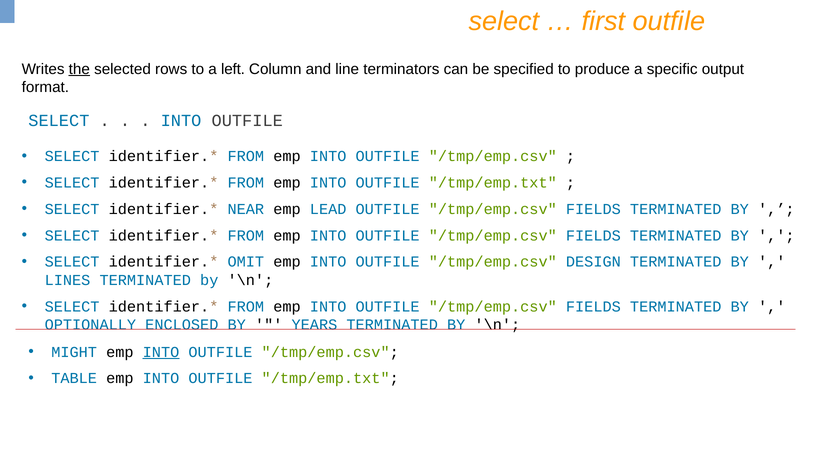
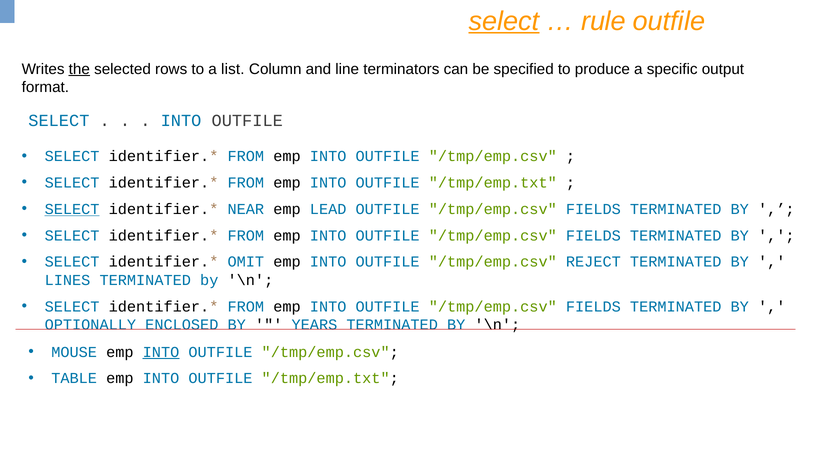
select underline: none -> present (504, 21)
first: first -> rule (604, 21)
left: left -> list (233, 69)
SELECT underline: none -> present (72, 209)
DESIGN: DESIGN -> REJECT (593, 262)
MIGHT: MIGHT -> MOUSE (74, 352)
